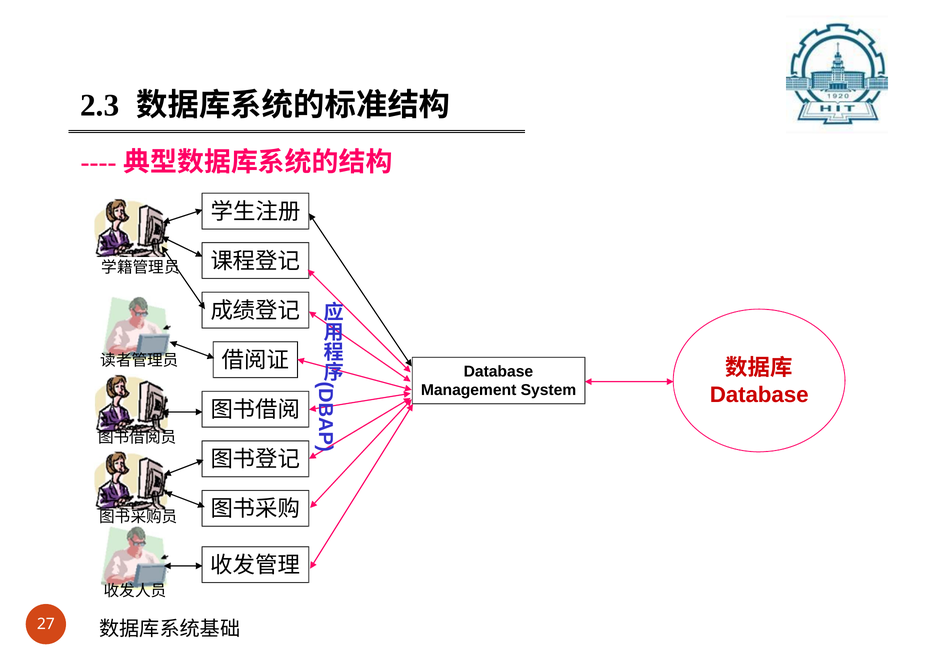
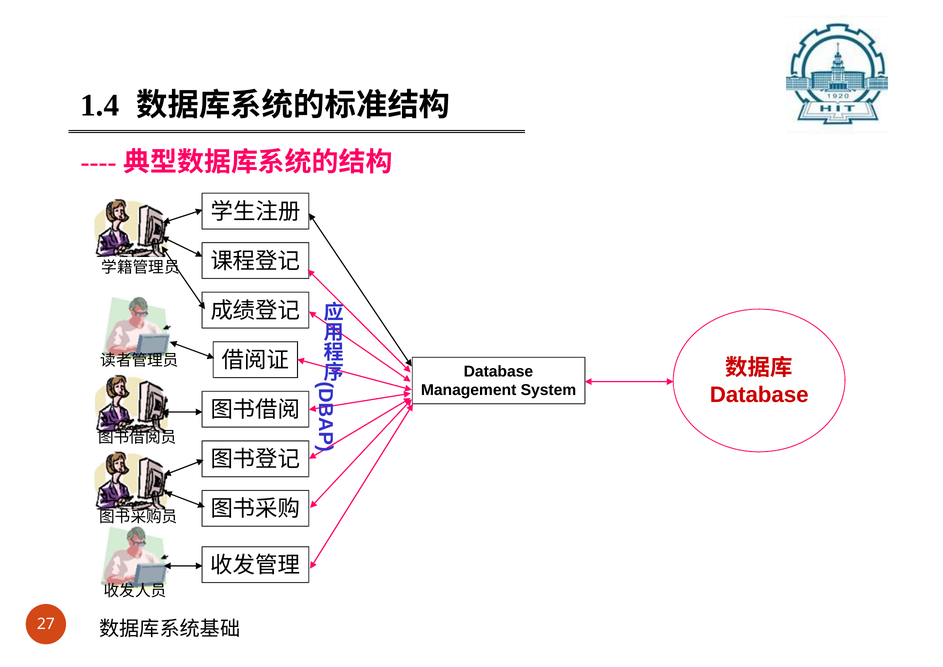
2.3: 2.3 -> 1.4 (100, 105)
